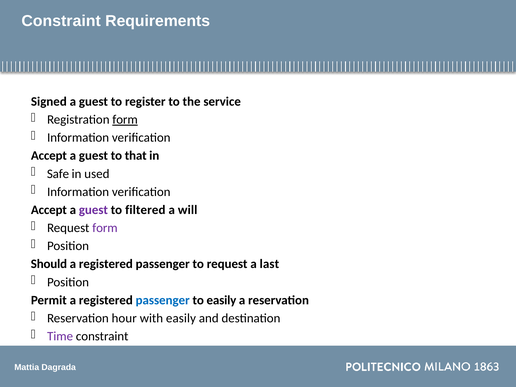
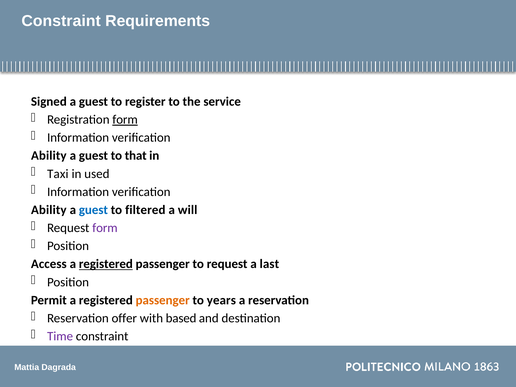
Accept: Accept -> Ability (49, 156)
Safe: Safe -> Taxi (58, 174)
Accept: Accept -> Ability (49, 210)
guest colour: purple -> blue (93, 210)
Should: Should -> Access (49, 264)
registered underline: none -> present (106, 264)
passenger colour: blue -> orange (163, 300)
to easily: easily -> years (221, 300)
hour: hour -> offer (124, 318)
with easily: easily -> based (181, 318)
